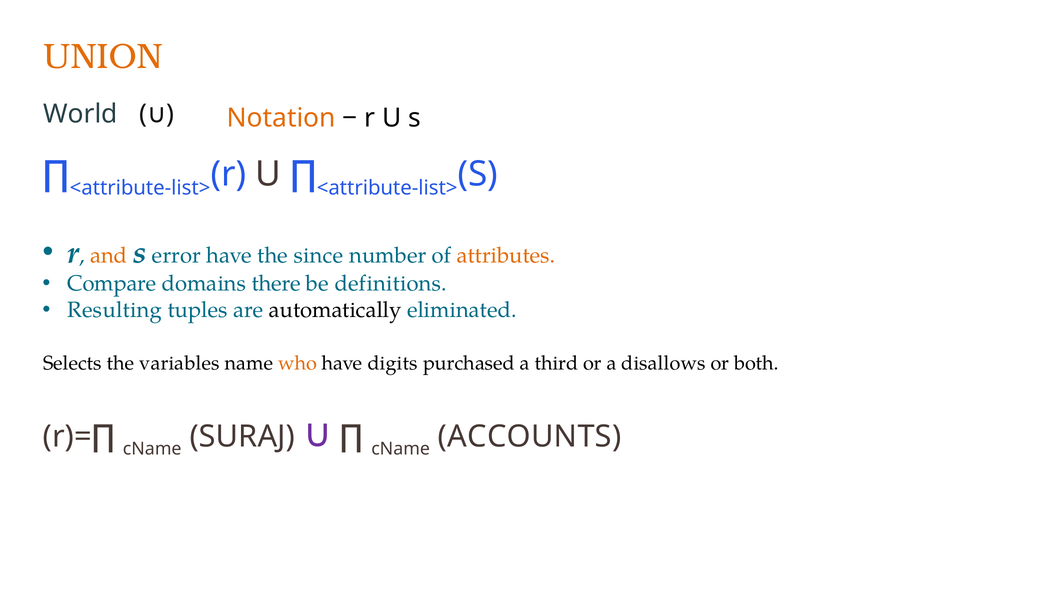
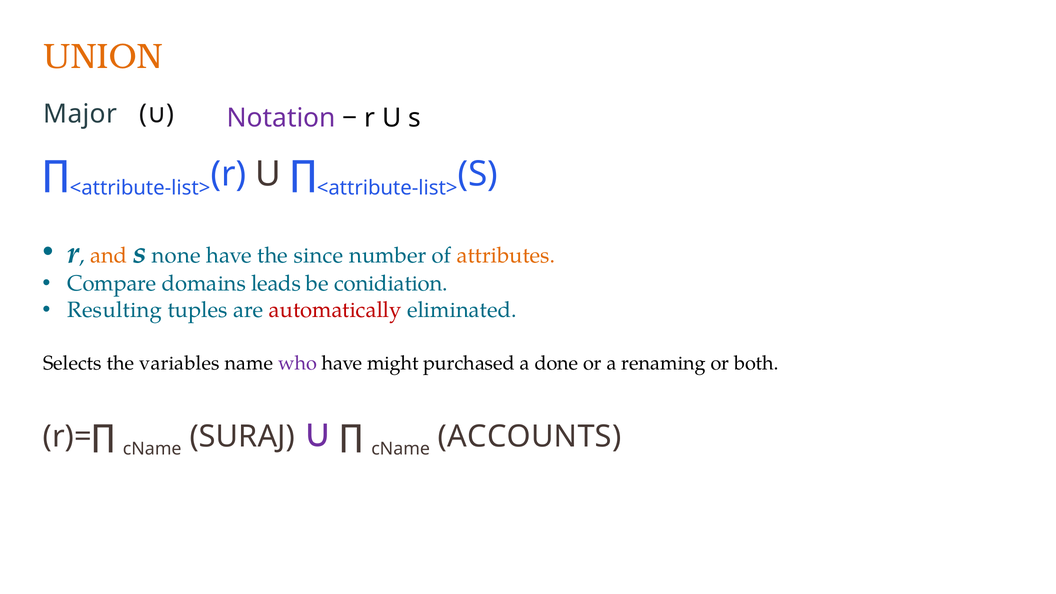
Notation colour: orange -> purple (281, 118)
World: World -> Major (80, 114)
error: error -> none (176, 255)
there: there -> leads (276, 284)
definitions: definitions -> conidiation (391, 284)
automatically colour: black -> red (335, 310)
who colour: orange -> purple (298, 363)
digits: digits -> might (393, 363)
third: third -> done (556, 363)
disallows: disallows -> renaming (664, 363)
